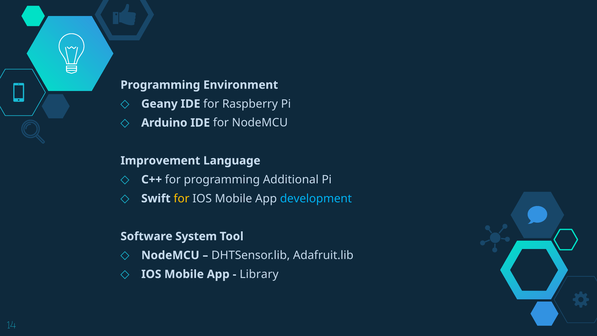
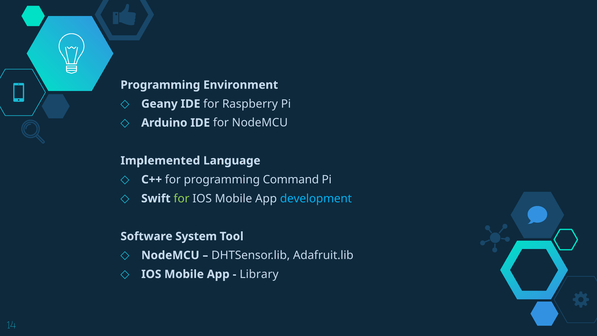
Improvement: Improvement -> Implemented (160, 161)
Additional: Additional -> Command (291, 179)
for colour: yellow -> light green (182, 198)
